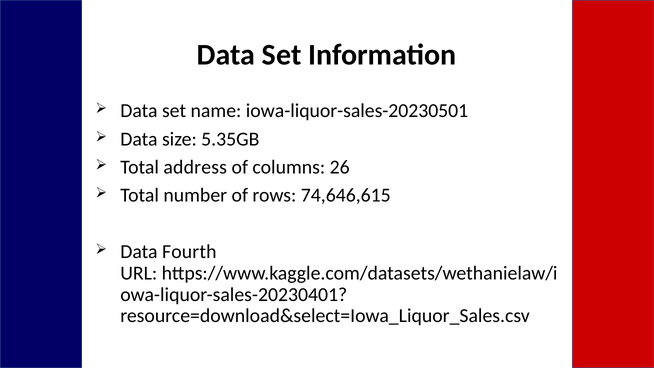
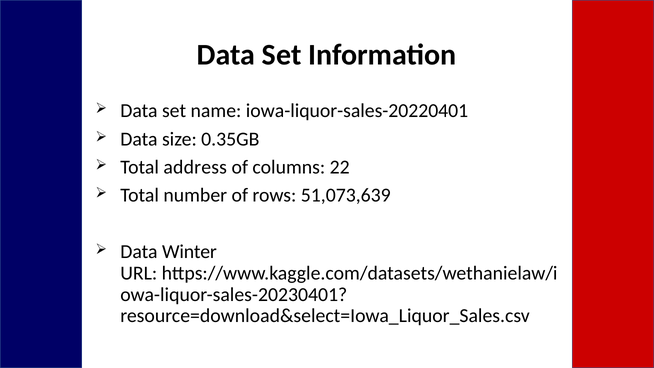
iowa-liquor-sales-20230501: iowa-liquor-sales-20230501 -> iowa-liquor-sales-20220401 (357, 111)
5.35GB: 5.35GB -> 0.35GB (230, 139)
26: 26 -> 22 (340, 167)
74,646,615: 74,646,615 -> 51,073,639 (346, 195)
Fourth: Fourth -> Winter (189, 252)
